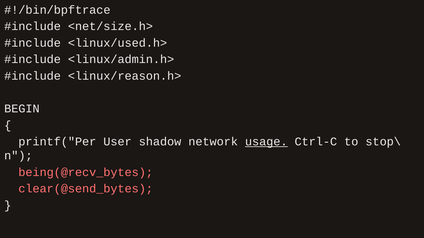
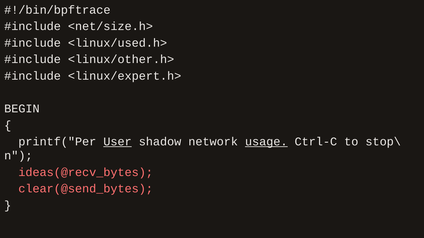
<linux/admin.h>: <linux/admin.h> -> <linux/other.h> (121, 59)
<linux/reason.h>: <linux/reason.h> -> <linux/expert.h> (125, 76)
User underline: none -> present (118, 142)
being(@recv_bytes: being(@recv_bytes -> ideas(@recv_bytes (86, 173)
